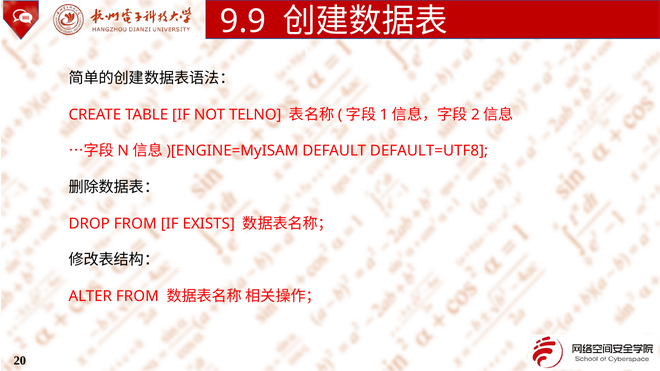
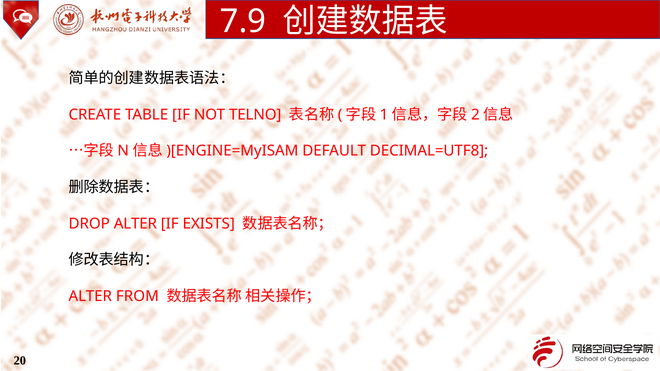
9.9: 9.9 -> 7.9 (243, 22)
DEFAULT=UTF8: DEFAULT=UTF8 -> DECIMAL=UTF8 (429, 151)
DROP FROM: FROM -> ALTER (135, 224)
